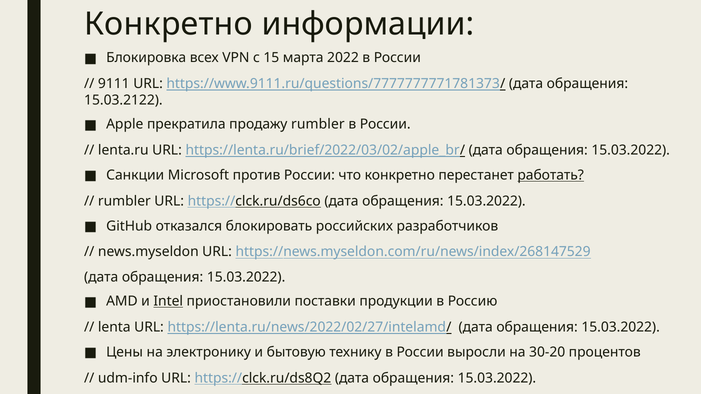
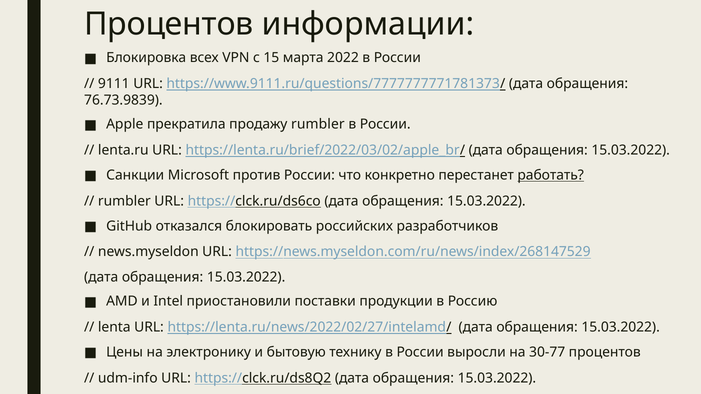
Конкретно: Конкретно -> Процентов (169, 24)
15.03.2122: 15.03.2122 -> 76.73.9839 (123, 100)
Intel underline: present -> none (168, 302)
30-20: 30-20 -> 30-77 (547, 352)
